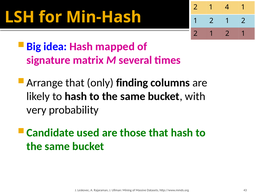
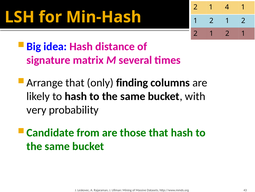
mapped: mapped -> distance (115, 46)
used: used -> from (88, 132)
